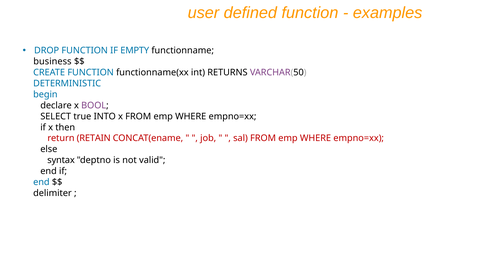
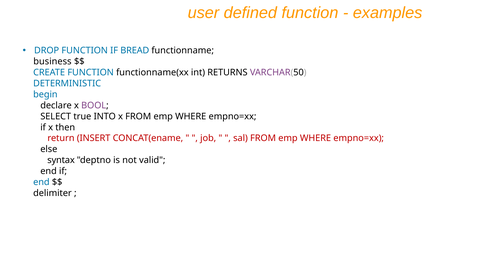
EMPTY: EMPTY -> BREAD (135, 51)
RETAIN: RETAIN -> INSERT (94, 138)
